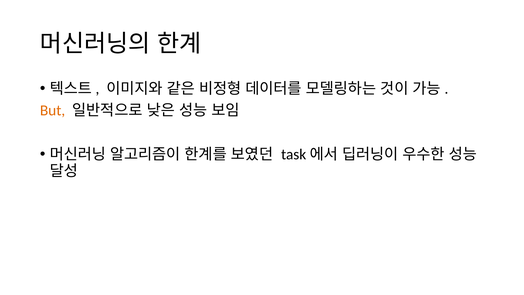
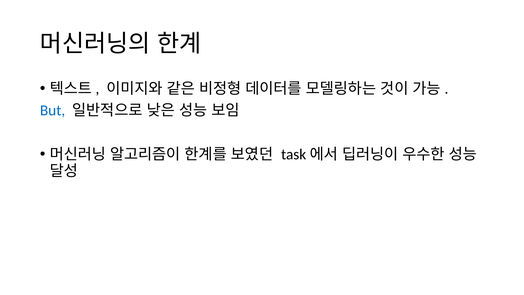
But colour: orange -> blue (53, 111)
